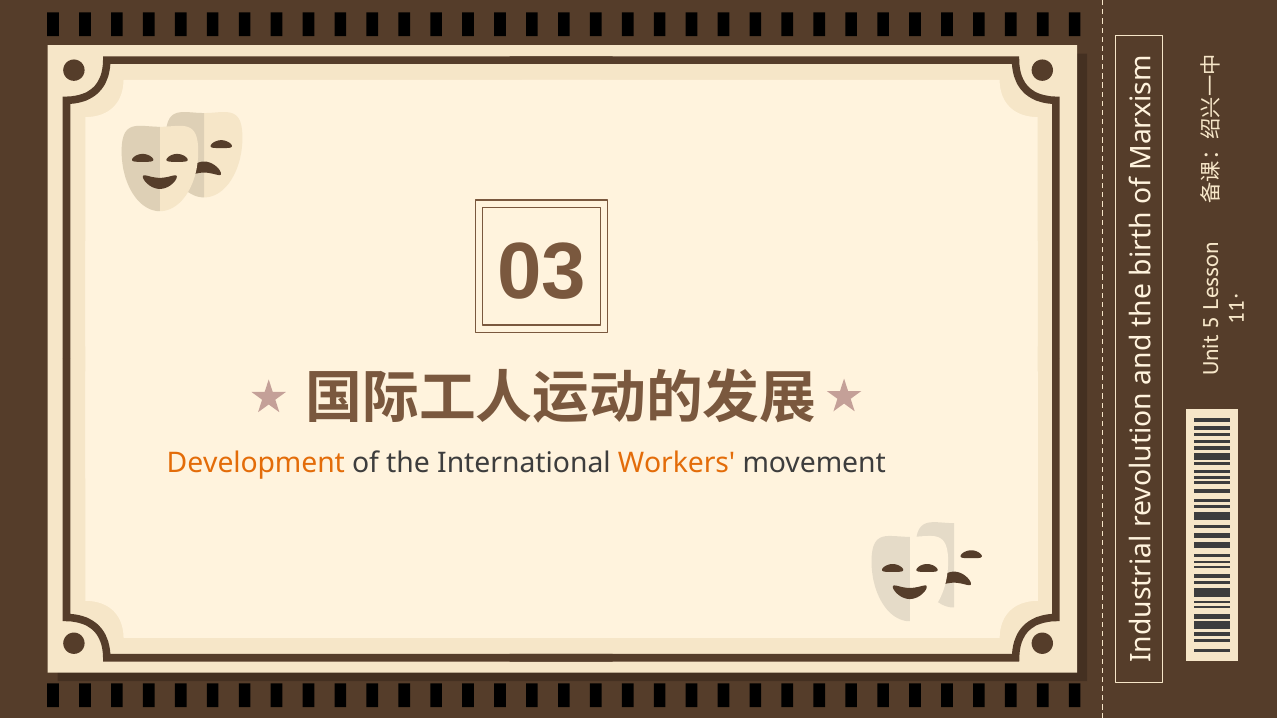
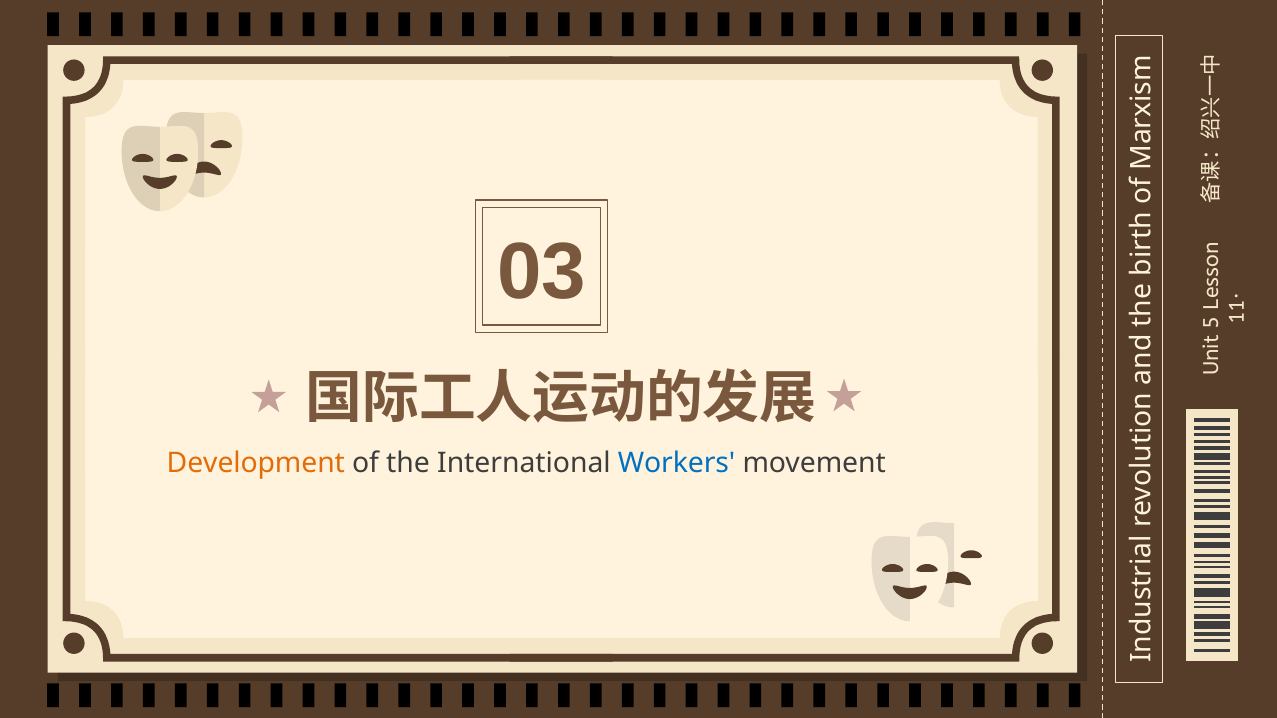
Workers colour: orange -> blue (677, 464)
